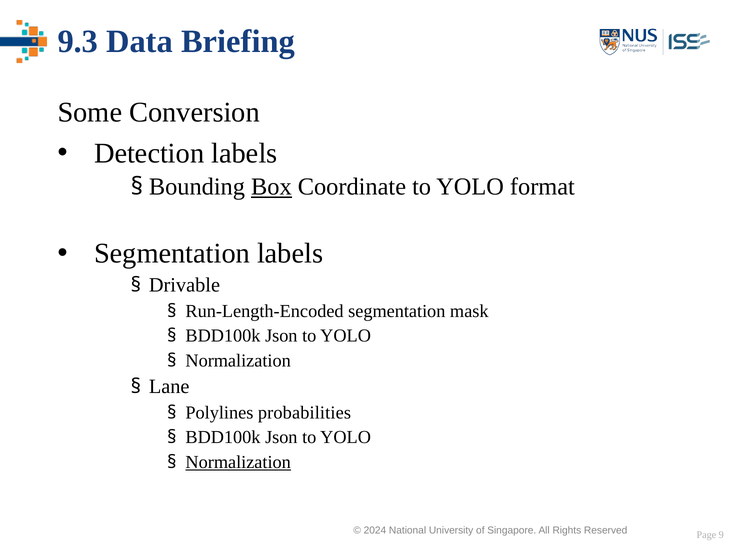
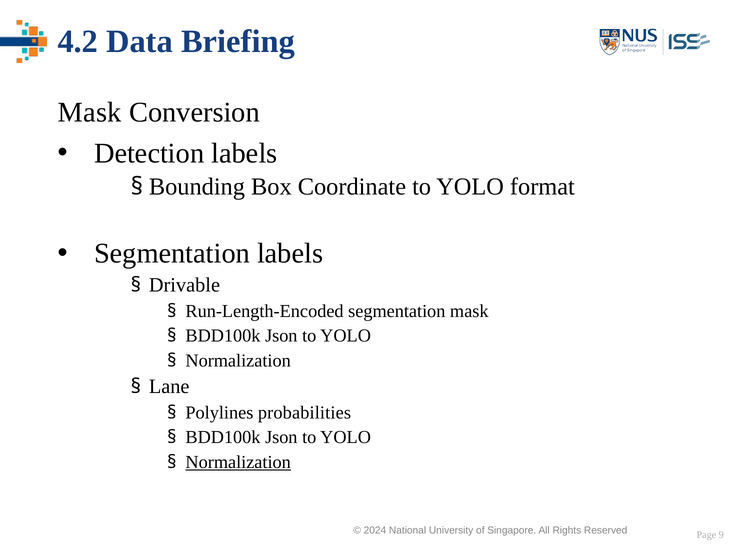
9.3: 9.3 -> 4.2 (78, 42)
Some: Some -> Mask (90, 112)
Box underline: present -> none (271, 187)
